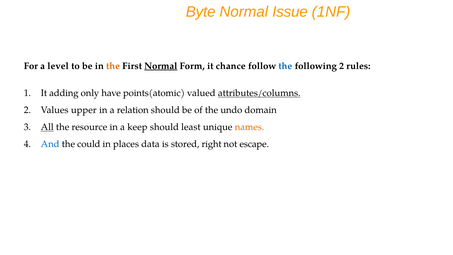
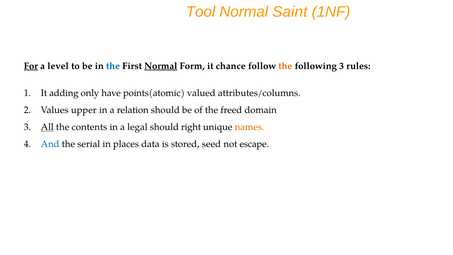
Byte: Byte -> Tool (201, 12)
Issue: Issue -> Saint (290, 12)
For underline: none -> present (31, 66)
the colour: orange -> blue (113, 66)
the colour: blue -> orange (285, 66)
following 2: 2 -> 3 (342, 66)
attributes/columns underline: present -> none (259, 93)
undo: undo -> freed (231, 110)
resource: resource -> contents (89, 127)
keep: keep -> legal (137, 127)
least: least -> right (191, 127)
could: could -> serial (89, 144)
right: right -> seed (211, 144)
